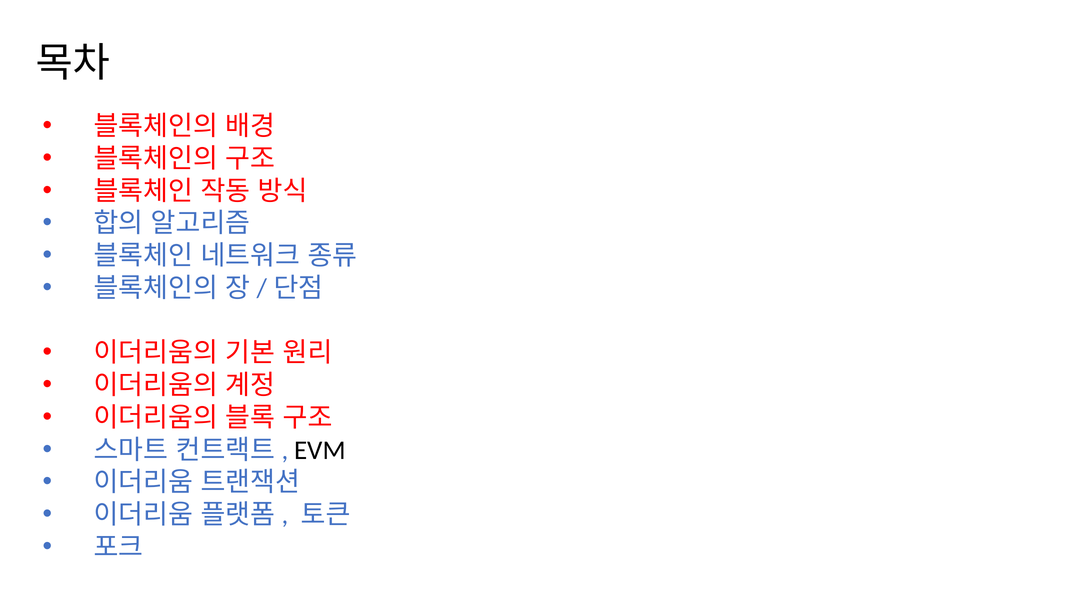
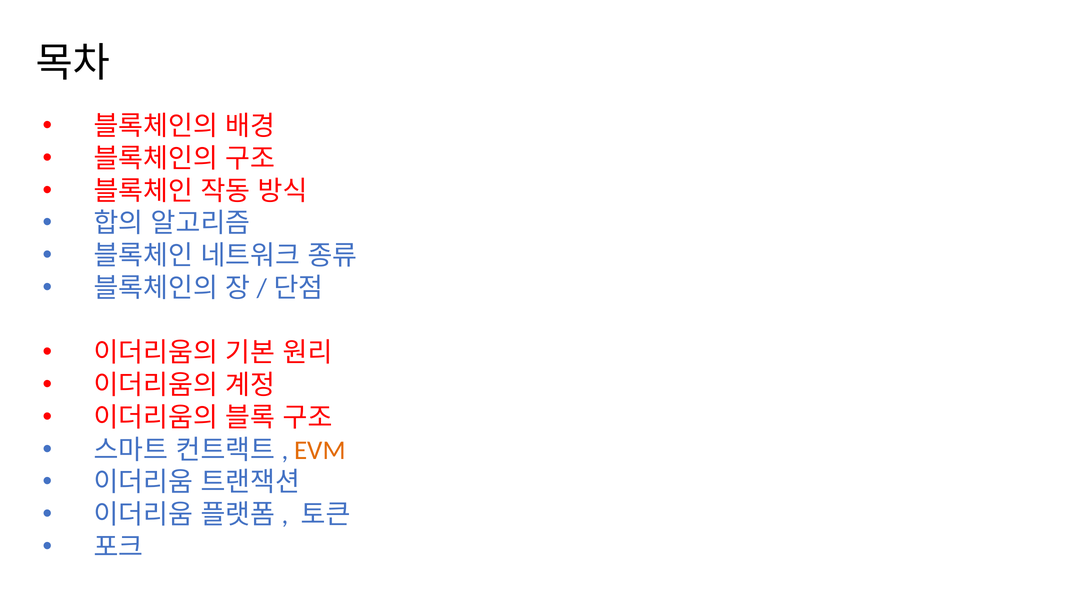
EVM colour: black -> orange (320, 451)
